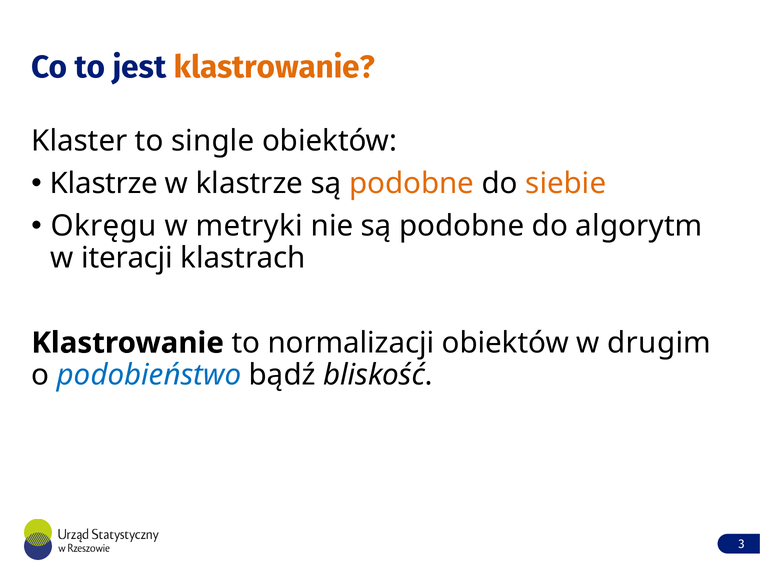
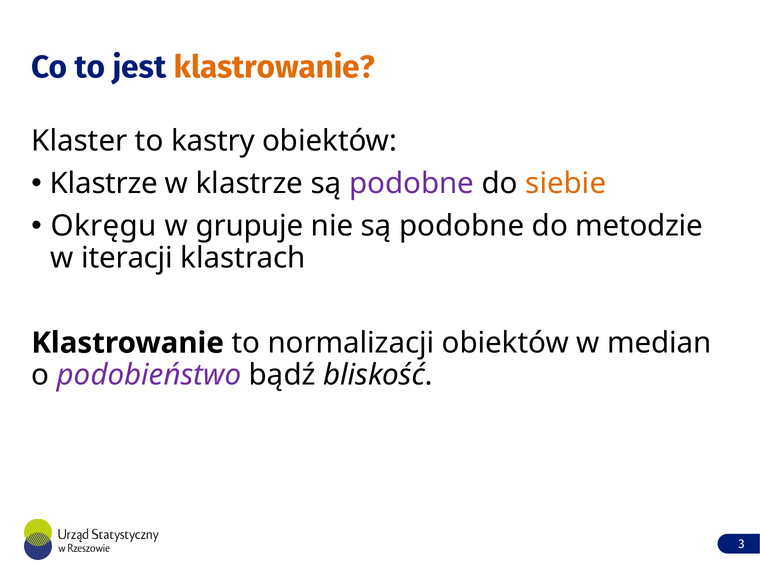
single: single -> kastry (213, 141)
podobne colour: orange -> purple (412, 184)
metryki: metryki -> grupuje (250, 226)
algorytm: algorytm -> metodzie (639, 226)
drugim: drugim -> median (659, 343)
podobieństwo colour: blue -> purple (149, 375)
